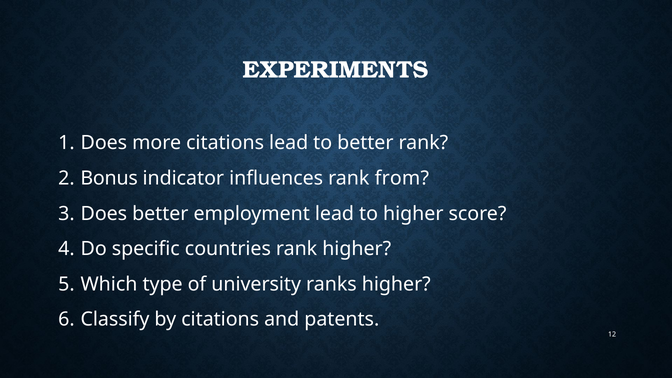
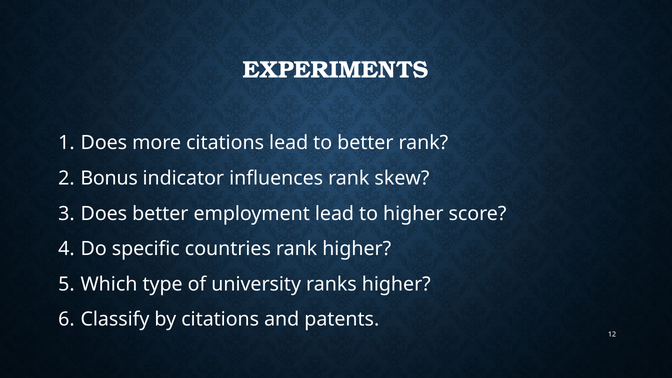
from: from -> skew (402, 178)
